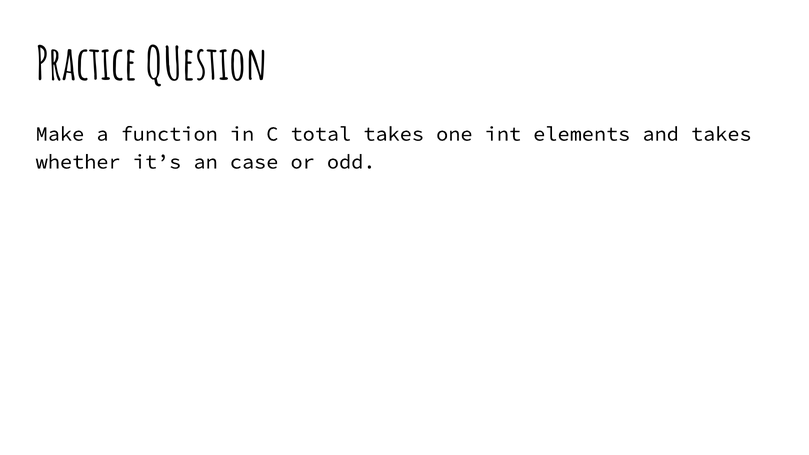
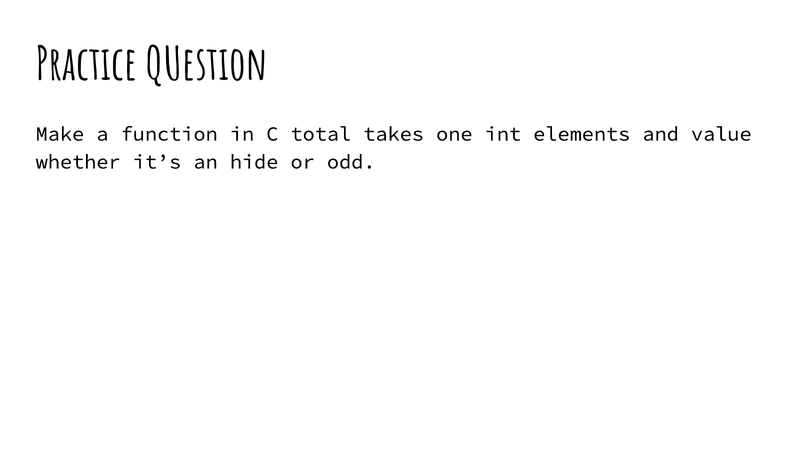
and takes: takes -> value (721, 134)
case: case -> hide (254, 162)
